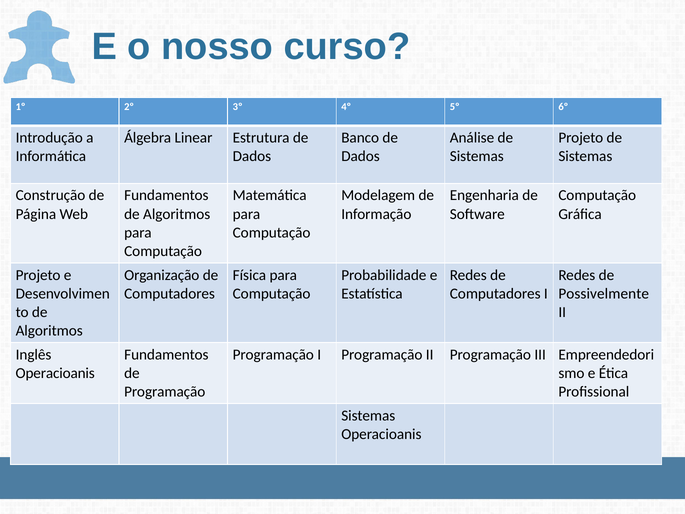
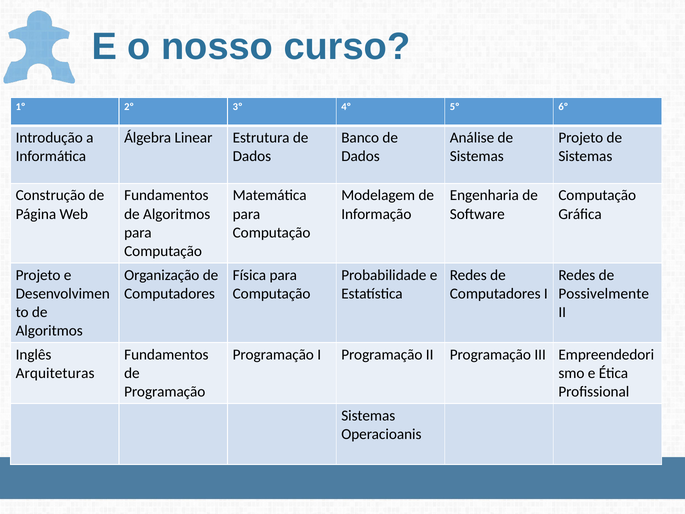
Operacioanis: Operacioanis -> Arquiteturas (55, 373)
